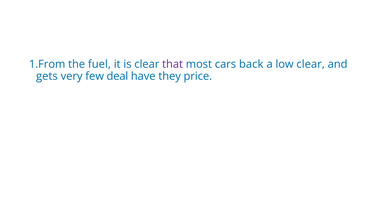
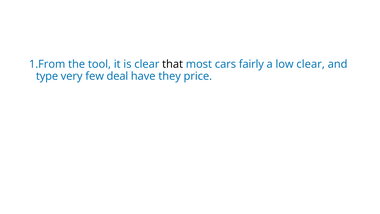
fuel: fuel -> tool (99, 64)
that colour: purple -> black (173, 64)
back: back -> fairly (251, 64)
gets: gets -> type (47, 76)
